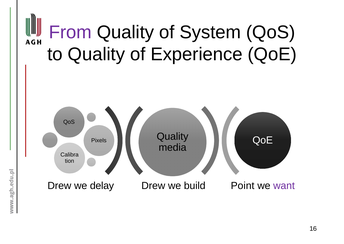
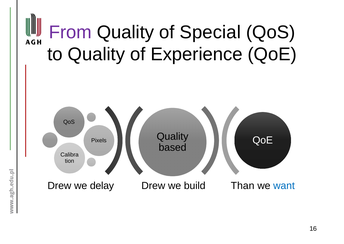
System: System -> Special (210, 32)
media: media -> based (173, 147)
Point: Point -> Than (243, 185)
want colour: purple -> blue (284, 185)
